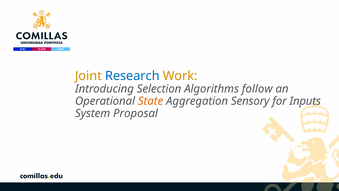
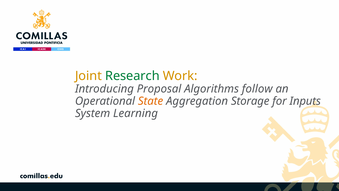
Research colour: blue -> green (132, 76)
Selection: Selection -> Proposal (159, 89)
Sensory: Sensory -> Storage (250, 101)
Proposal: Proposal -> Learning (136, 113)
